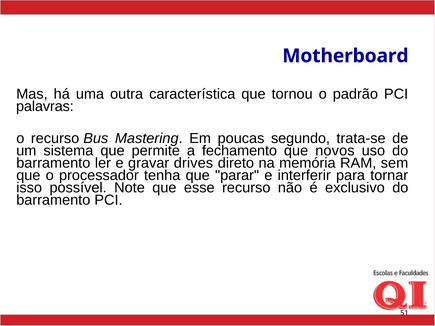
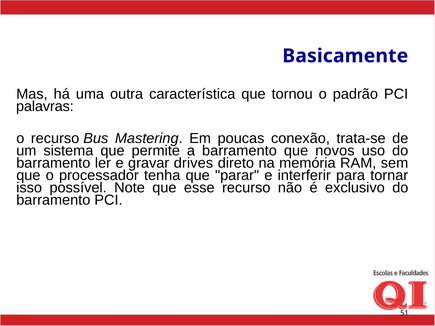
Motherboard: Motherboard -> Basicamente (345, 56)
segundo: segundo -> conexão (300, 139)
a fechamento: fechamento -> barramento (239, 151)
